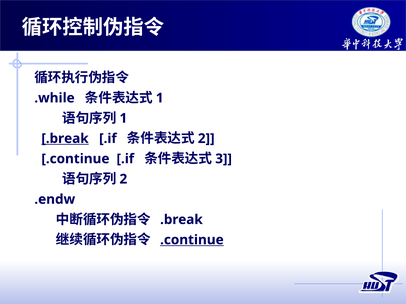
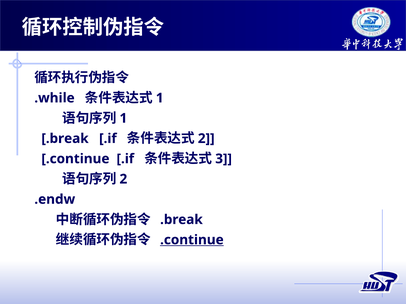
.break underline: present -> none (65, 139)
